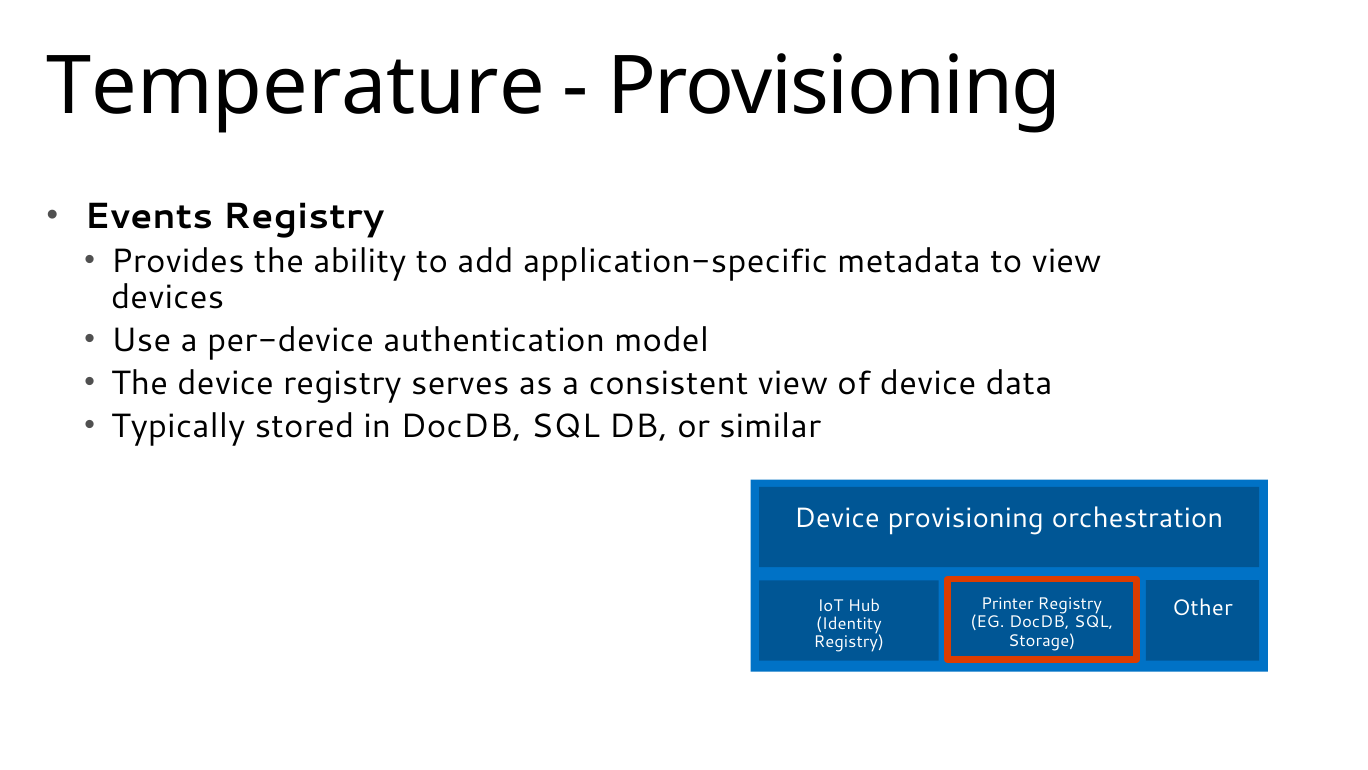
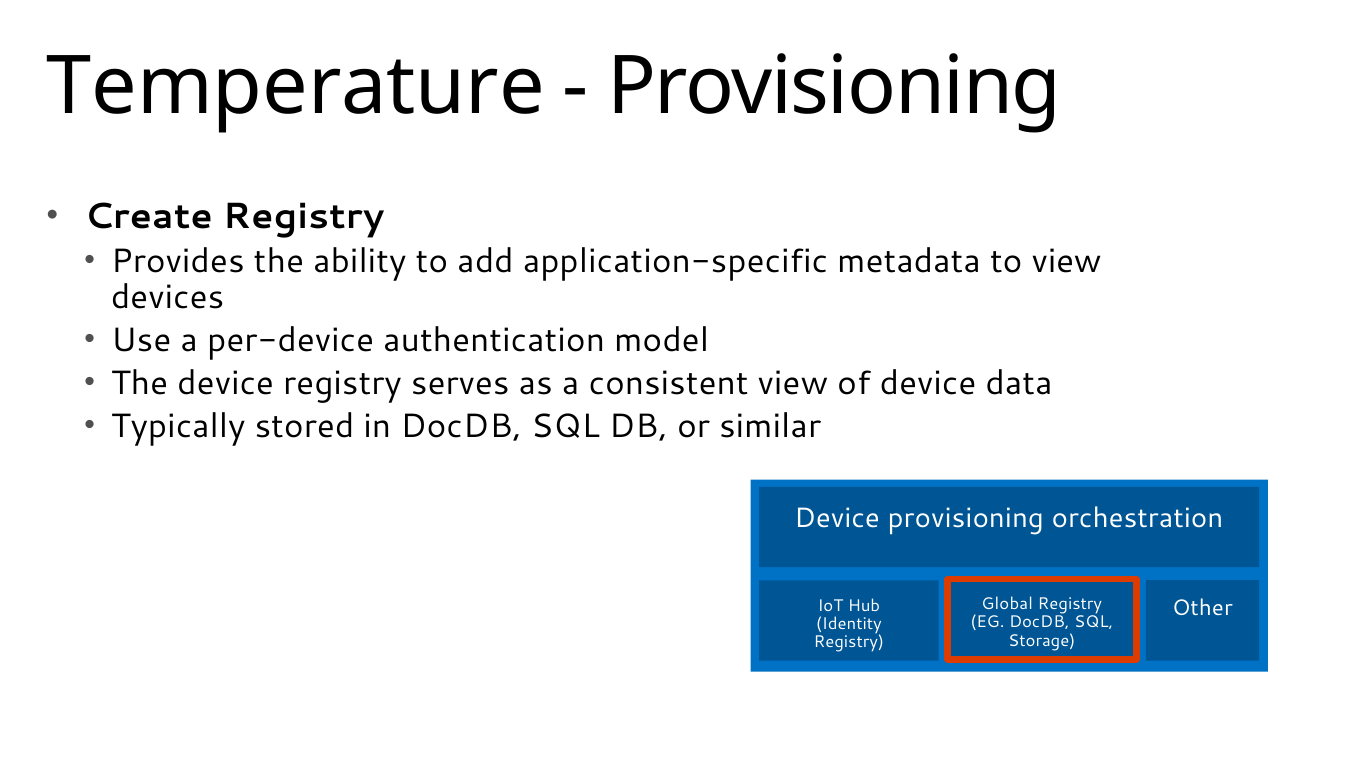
Events: Events -> Create (149, 216)
Printer: Printer -> Global (1007, 604)
